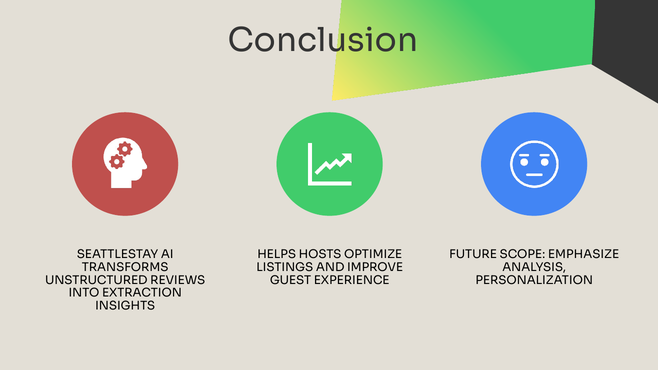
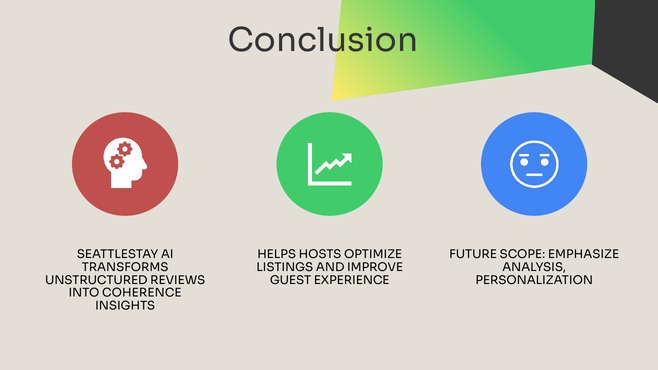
EXTRACTION: EXTRACTION -> COHERENCE (142, 293)
